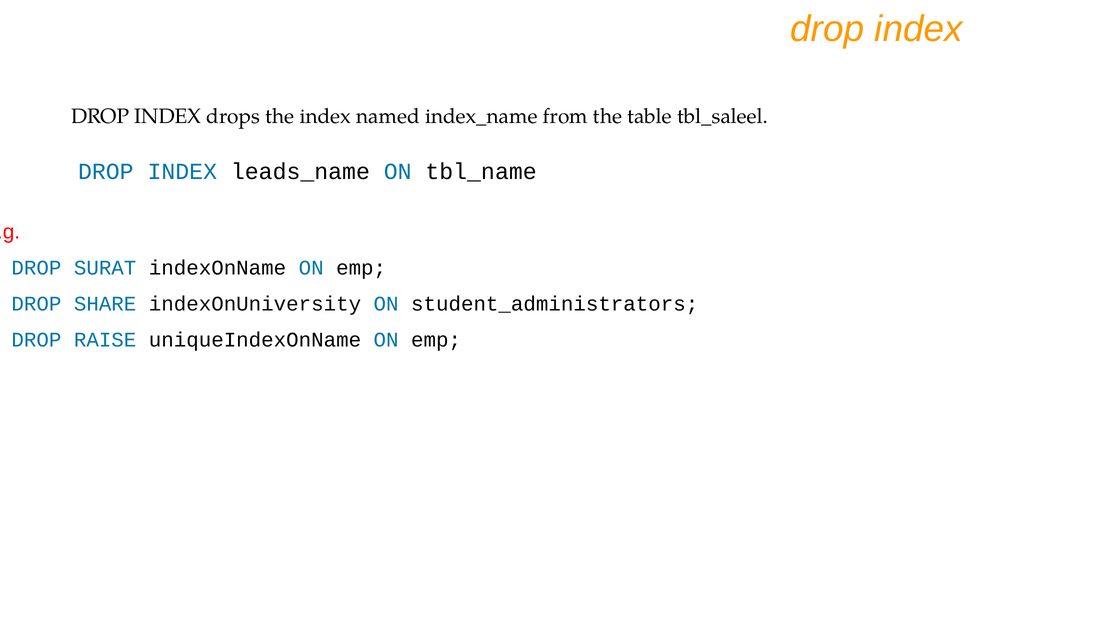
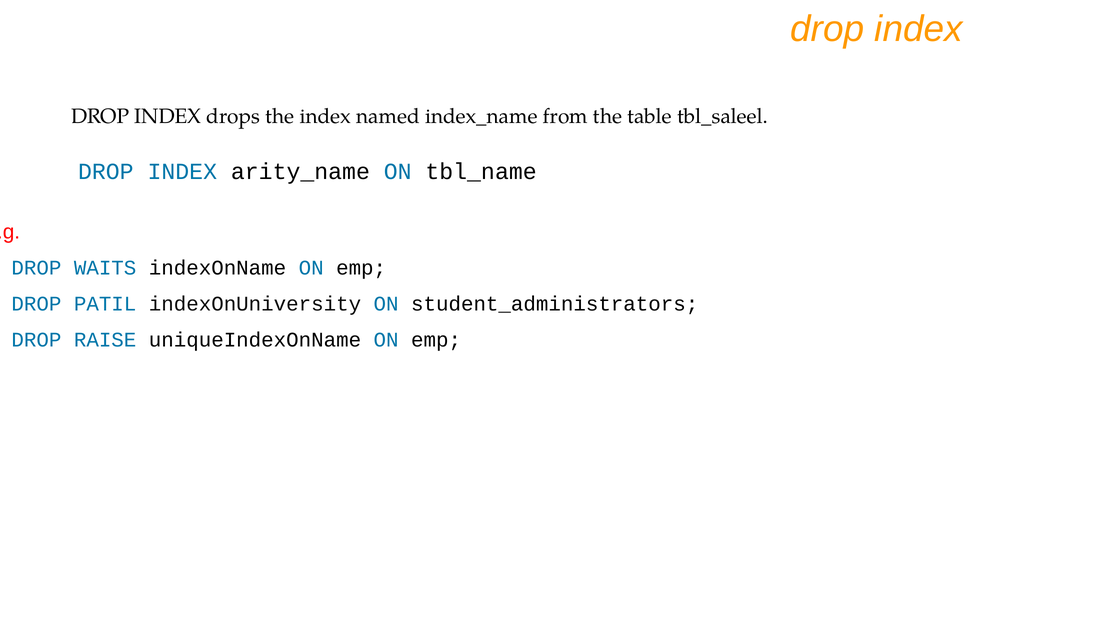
leads_name: leads_name -> arity_name (300, 172)
SURAT: SURAT -> WAITS (105, 268)
SHARE: SHARE -> PATIL (105, 304)
